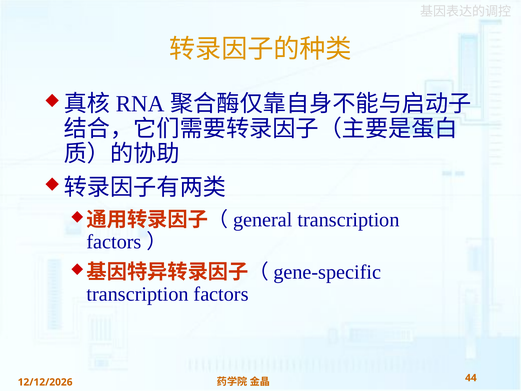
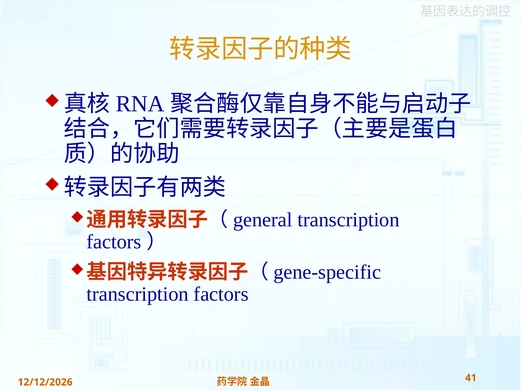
44: 44 -> 41 (471, 378)
